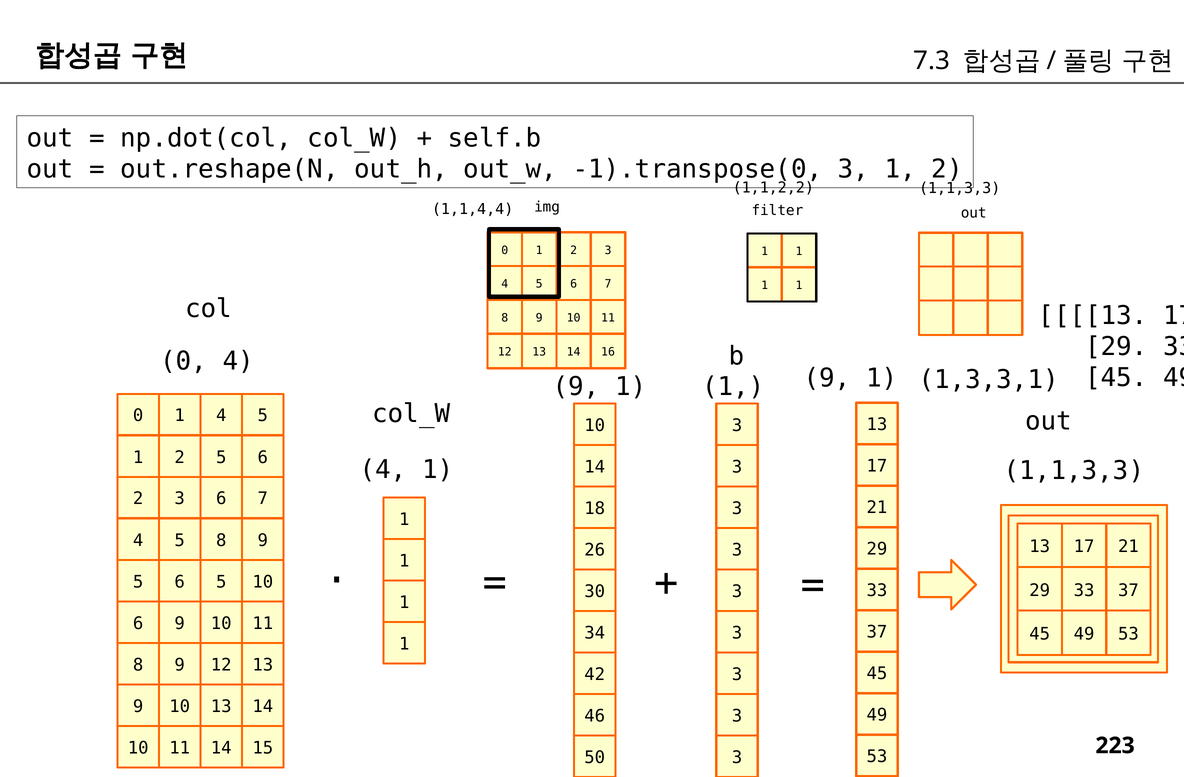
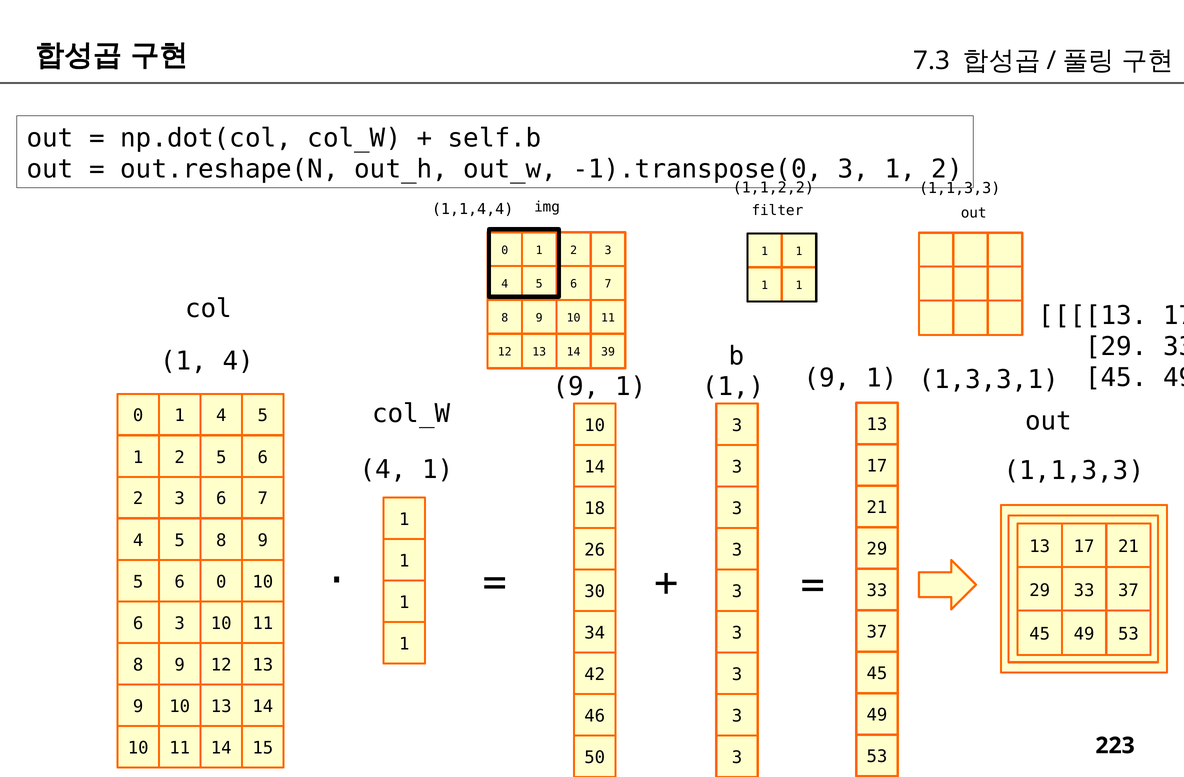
16: 16 -> 39 (608, 352)
0: 0 -> 1 (184, 362)
6 5: 5 -> 0 (221, 582)
6 9: 9 -> 3 (180, 624)
